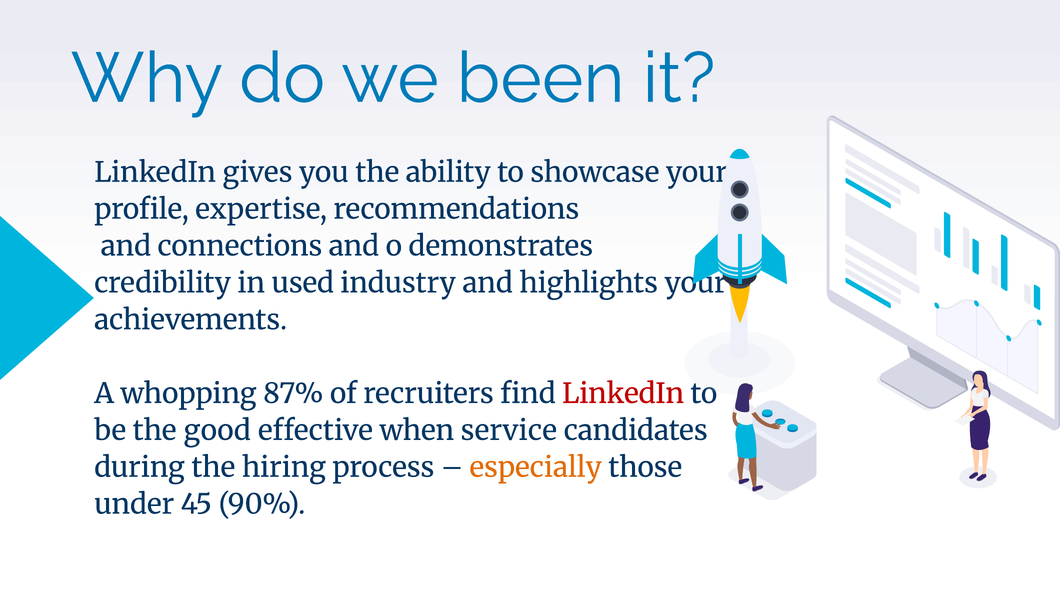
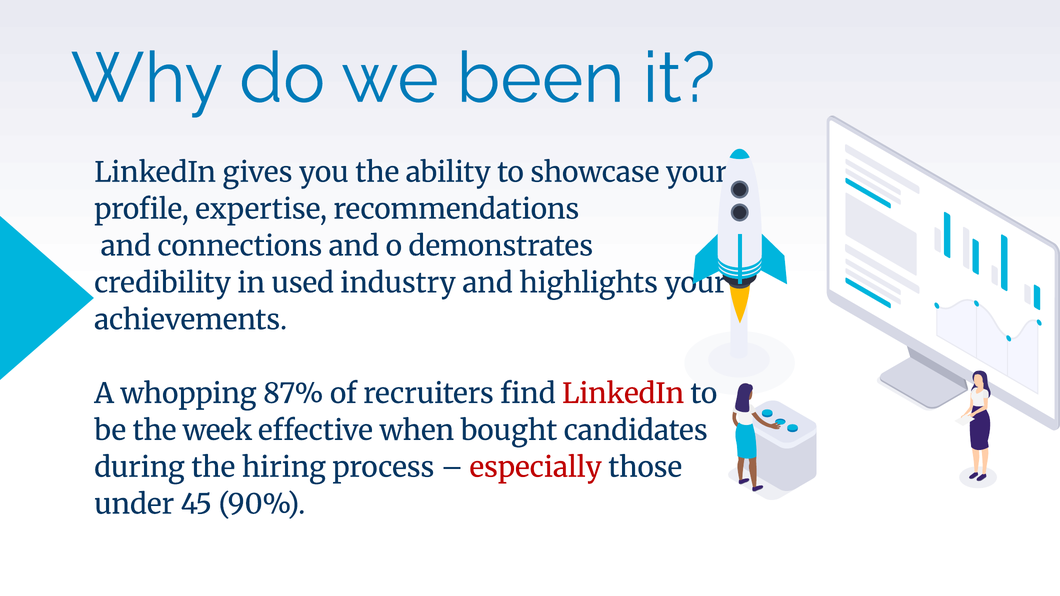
good: good -> week (217, 431)
service: service -> bought (509, 431)
especially colour: orange -> red (536, 468)
